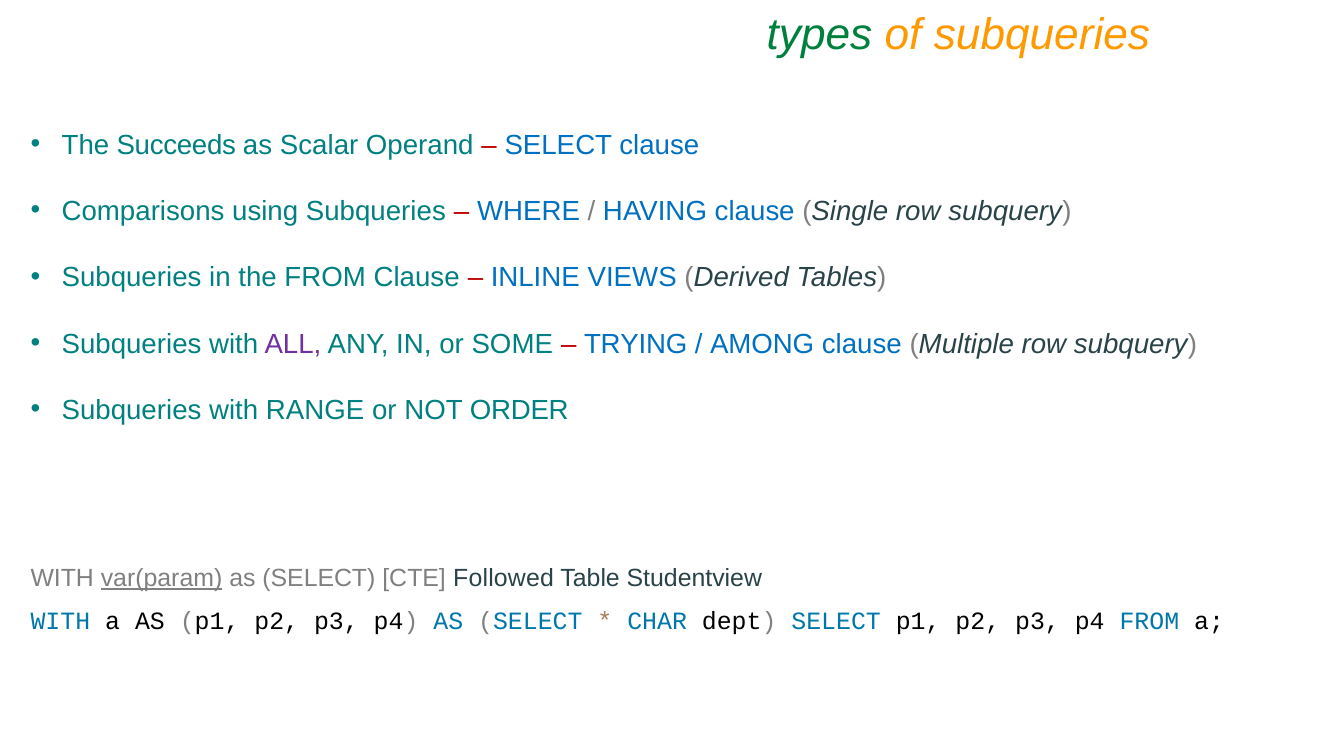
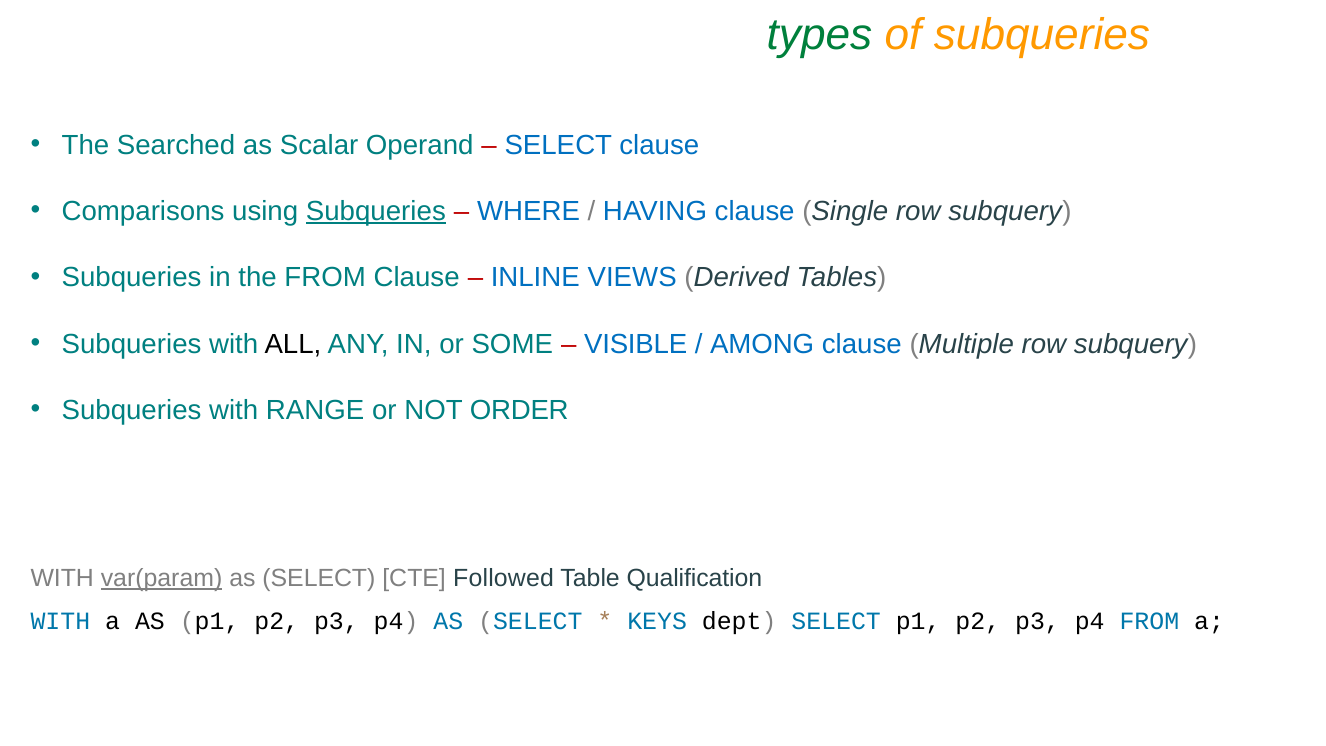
Succeeds: Succeeds -> Searched (176, 145)
Subqueries underline: none -> present (376, 211)
ALL colour: purple -> black (293, 344)
TRYING: TRYING -> VISIBLE (636, 344)
Studentview: Studentview -> Qualification (694, 578)
CHAR: CHAR -> KEYS (657, 621)
